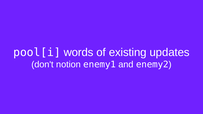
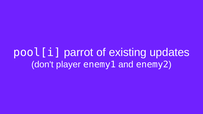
words: words -> parrot (79, 52)
notion: notion -> player (68, 64)
